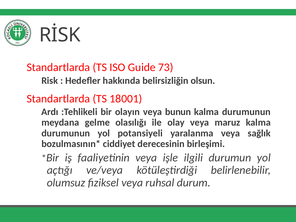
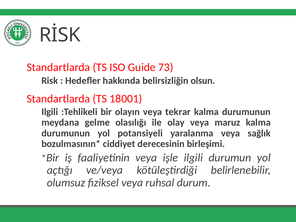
Ardı: Ardı -> Ilgili (50, 112)
bunun: bunun -> tekrar (178, 112)
